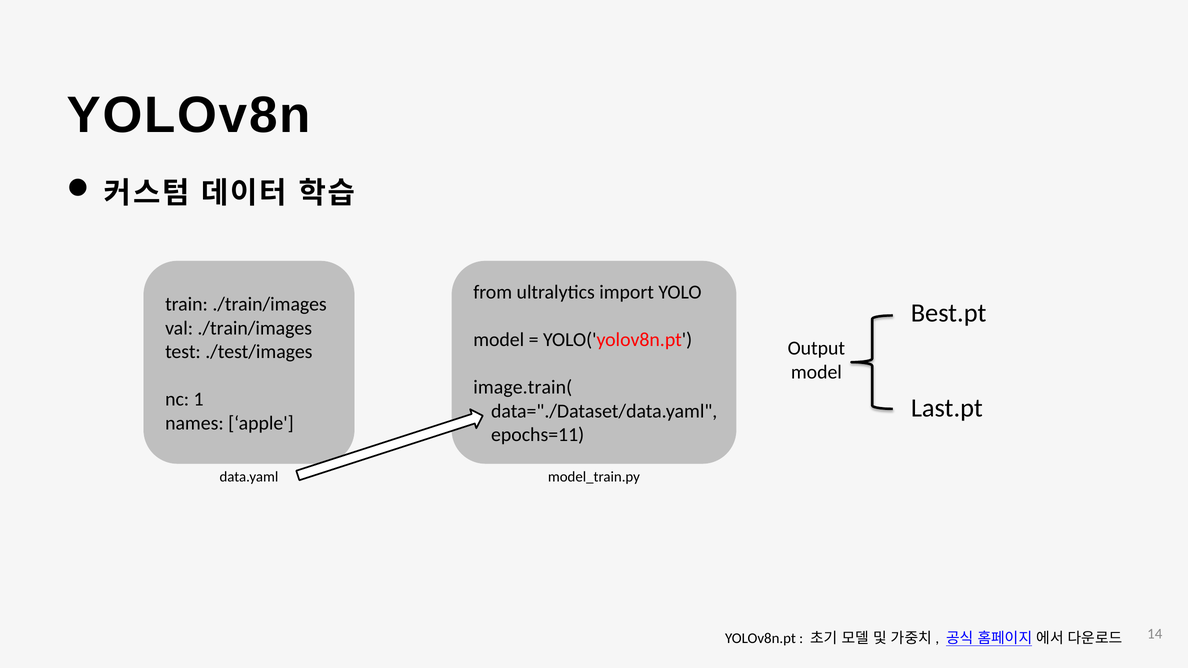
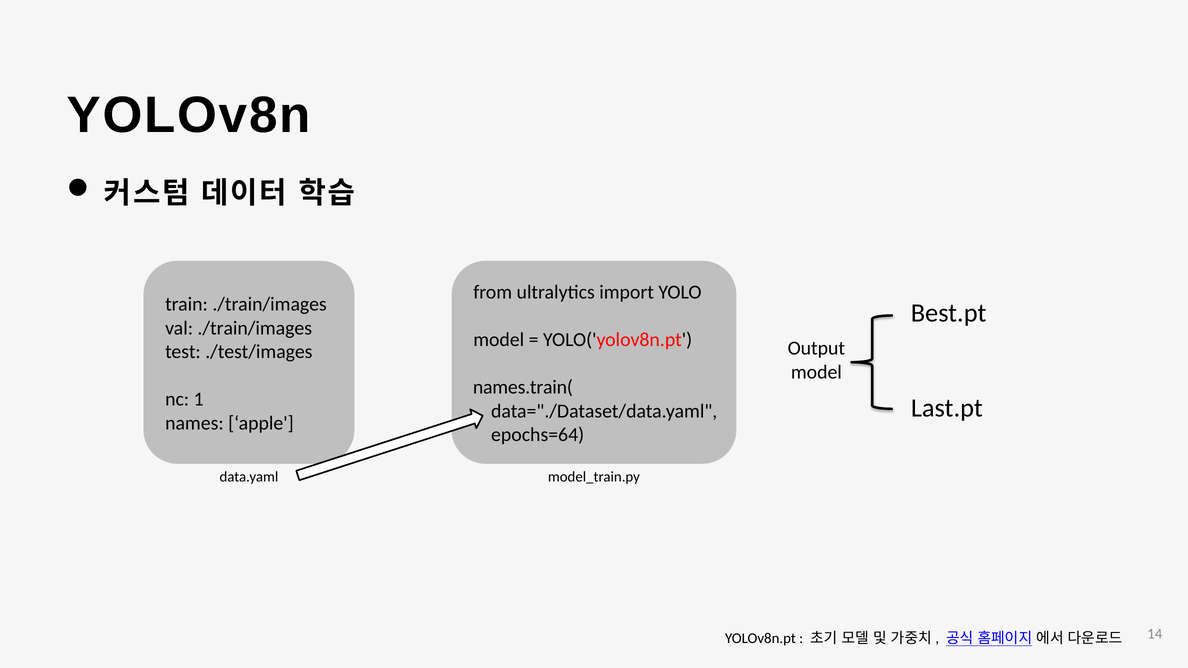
image.train(: image.train( -> names.train( (523, 388)
epochs=11: epochs=11 -> epochs=64 (538, 435)
